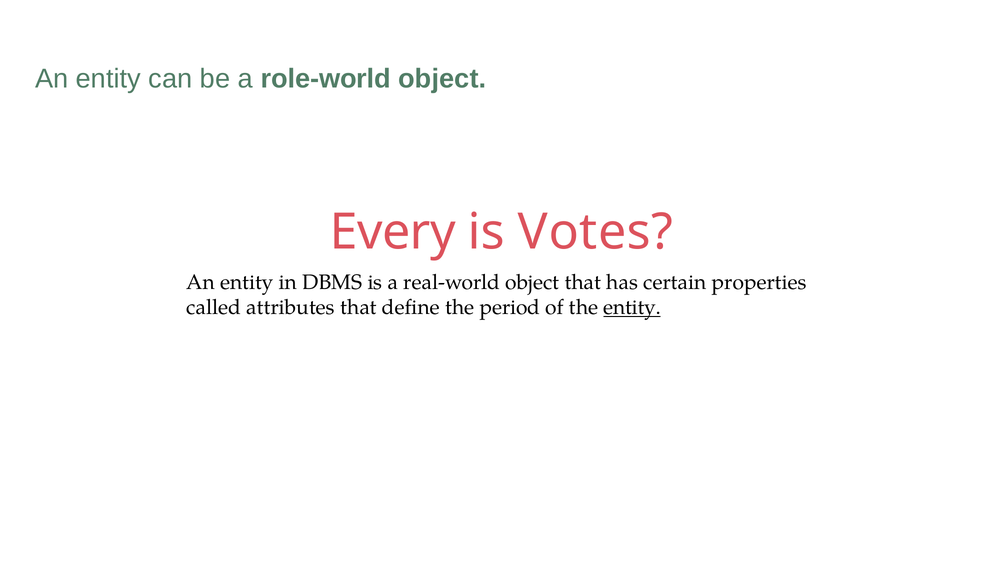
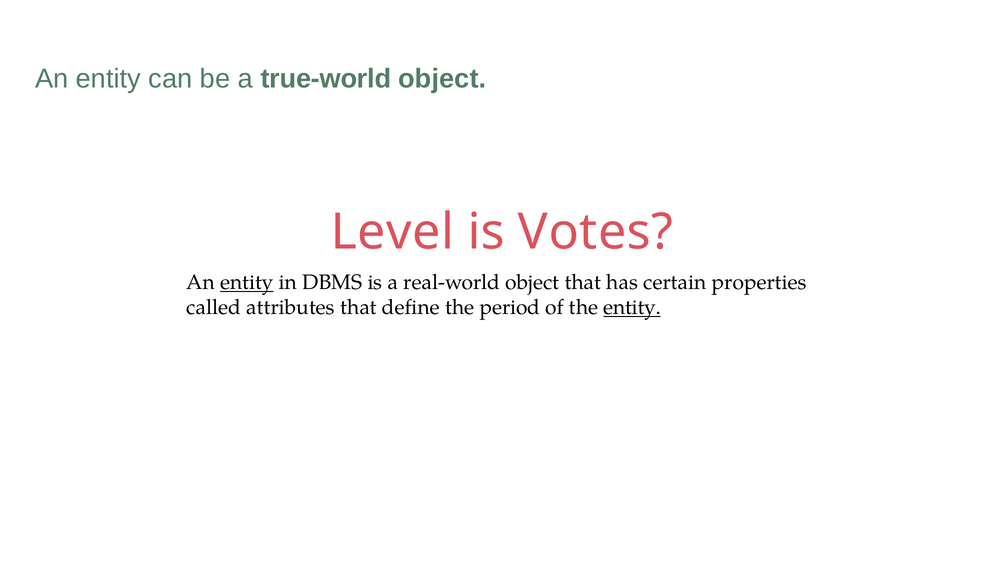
role-world: role-world -> true-world (326, 79)
Every: Every -> Level (392, 232)
entity underline: none -> present (247, 283)
